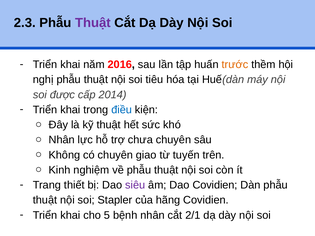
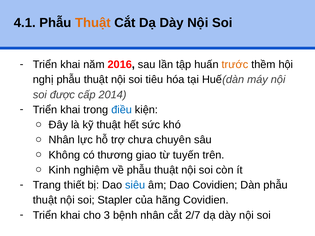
2.3: 2.3 -> 4.1 (25, 23)
Thuật colour: purple -> orange (93, 23)
có chuyên: chuyên -> thương (115, 155)
siêu colour: purple -> blue (135, 185)
5: 5 -> 3 (107, 215)
2/1: 2/1 -> 2/7 (193, 215)
